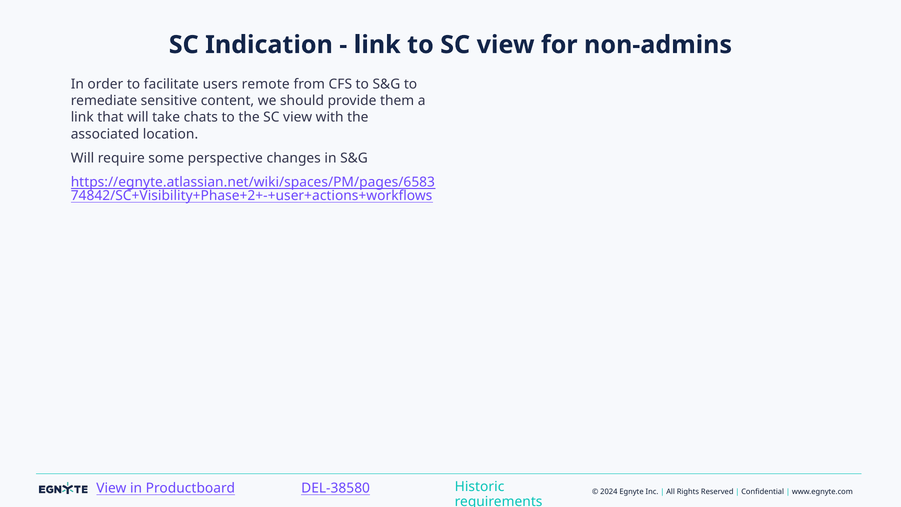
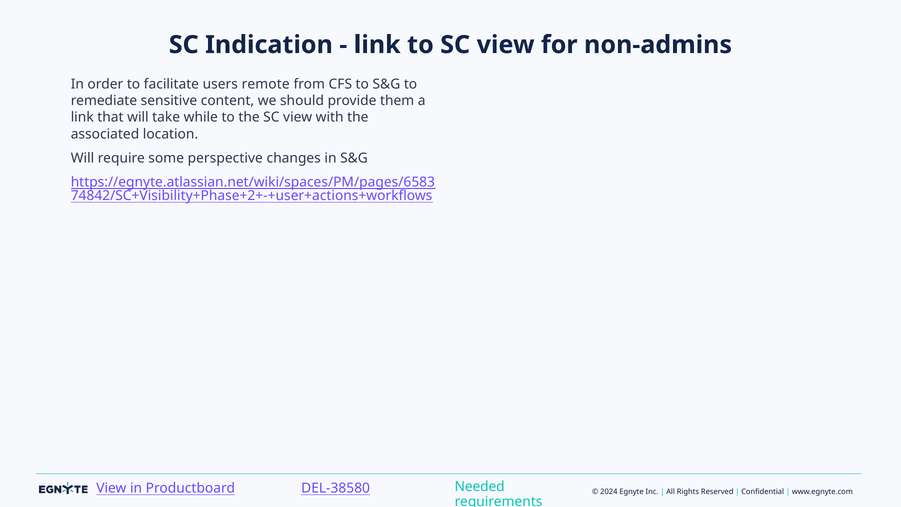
chats: chats -> while (201, 117)
Historic: Historic -> Needed (480, 487)
